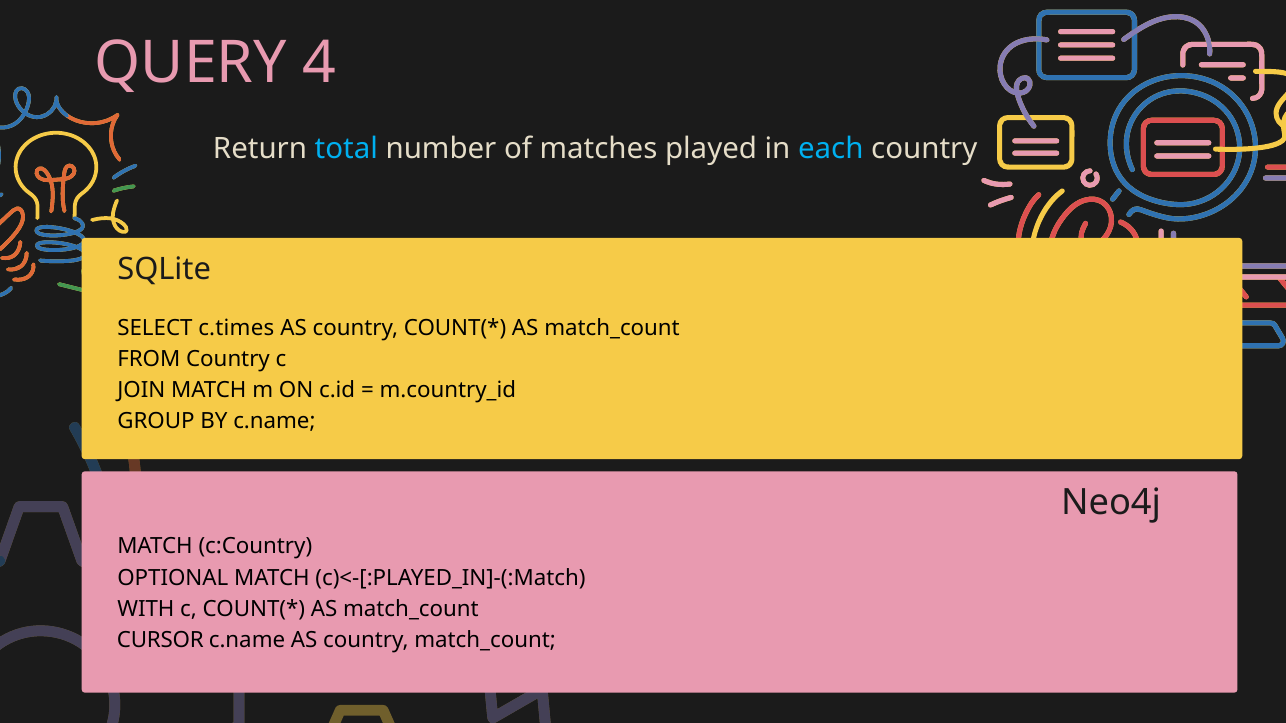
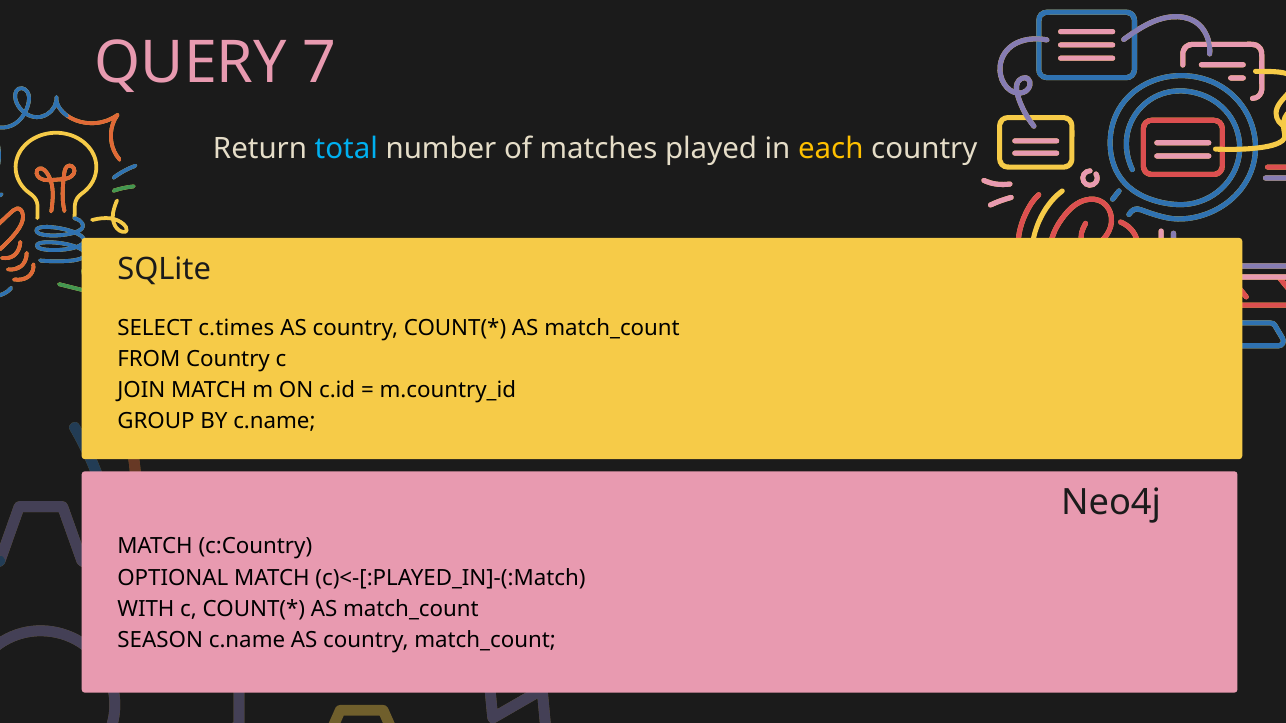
4: 4 -> 7 (319, 63)
each colour: light blue -> yellow (831, 149)
CURSOR: CURSOR -> SEASON (160, 640)
